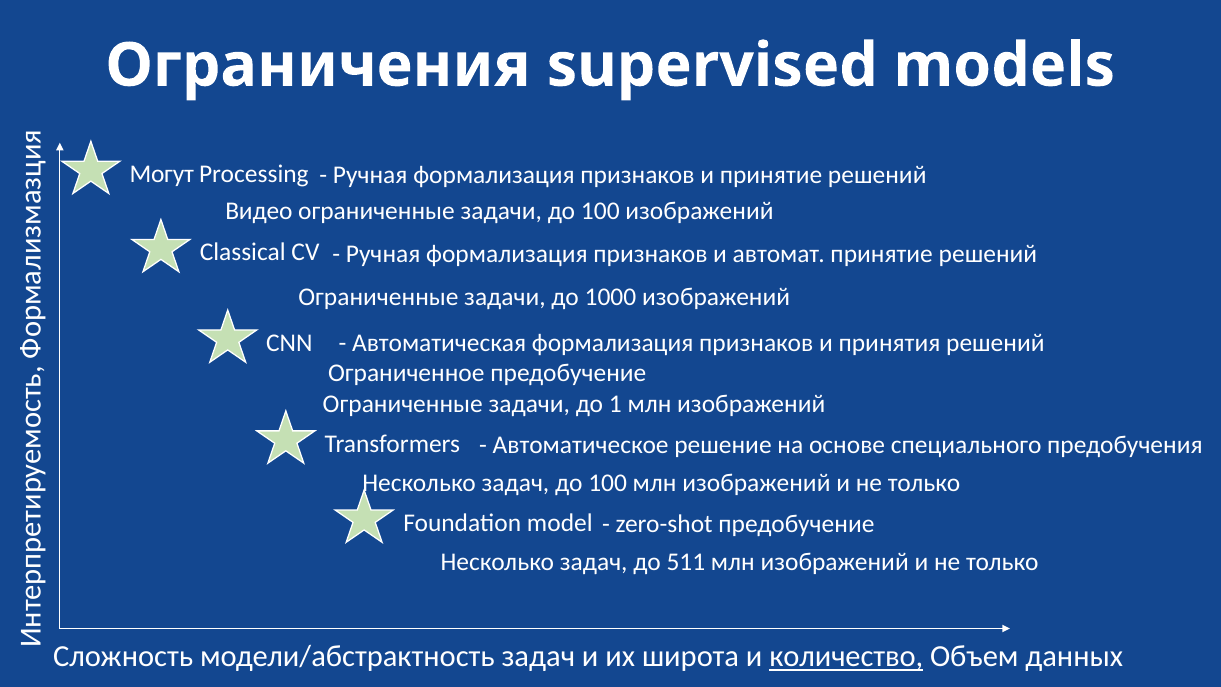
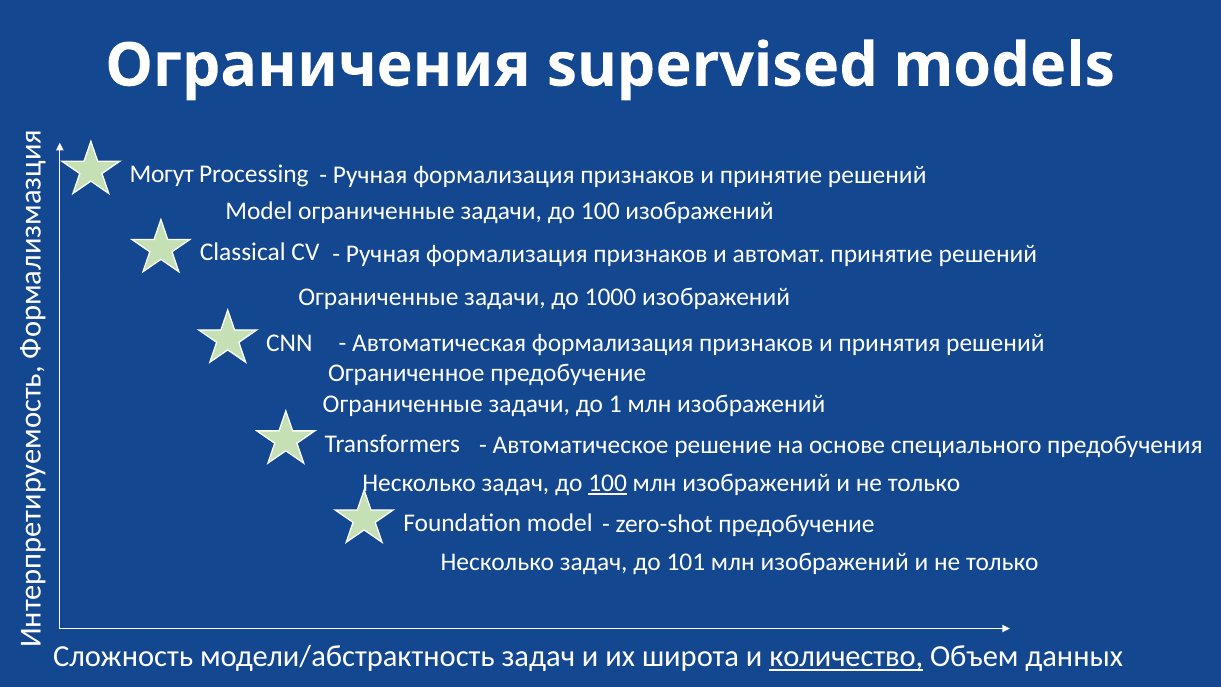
Видео: Видео -> Model (259, 211)
100 underline: none -> present (608, 483)
511: 511 -> 101 (686, 562)
